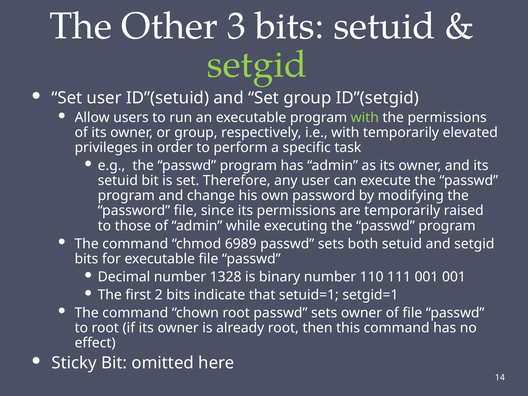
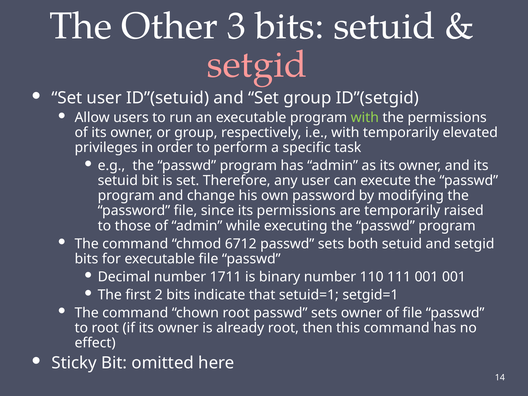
setgid colour: light green -> pink (257, 65)
6989: 6989 -> 6712 (241, 244)
1328: 1328 -> 1711 (226, 277)
